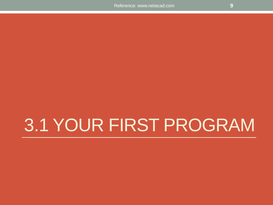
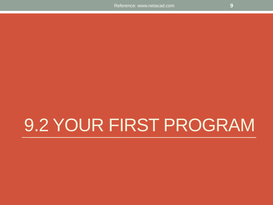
3.1: 3.1 -> 9.2 (37, 125)
